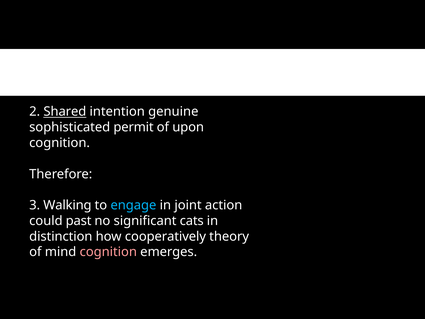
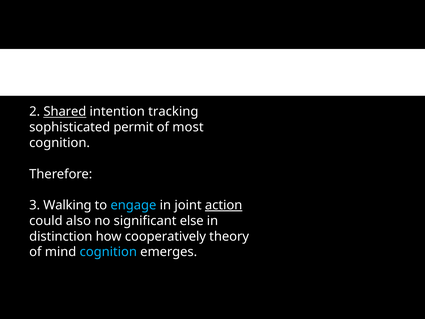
genuine: genuine -> tracking (173, 112)
upon: upon -> most (188, 127)
action underline: none -> present (224, 205)
past: past -> also (78, 221)
cats: cats -> else (192, 221)
cognition colour: pink -> light blue (108, 252)
